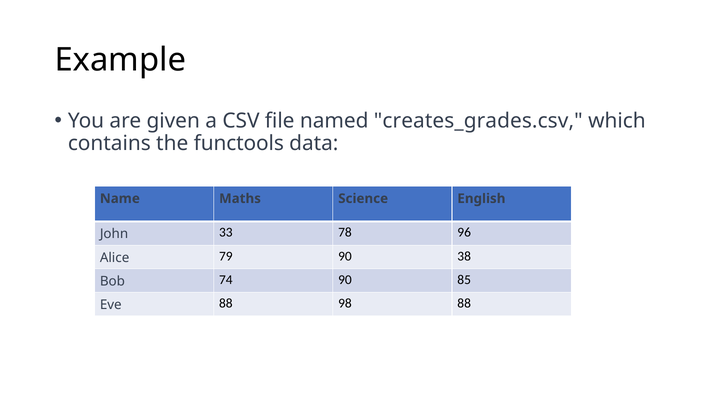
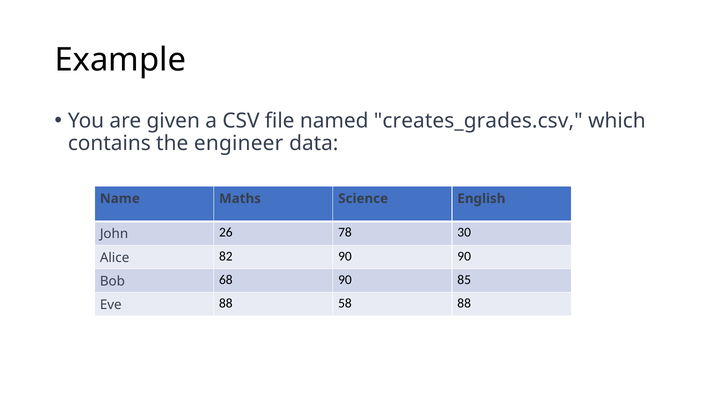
functools: functools -> engineer (239, 143)
33: 33 -> 26 (226, 233)
96: 96 -> 30 (464, 233)
79: 79 -> 82 (226, 256)
90 38: 38 -> 90 (464, 256)
74: 74 -> 68 (226, 280)
98: 98 -> 58 (345, 303)
